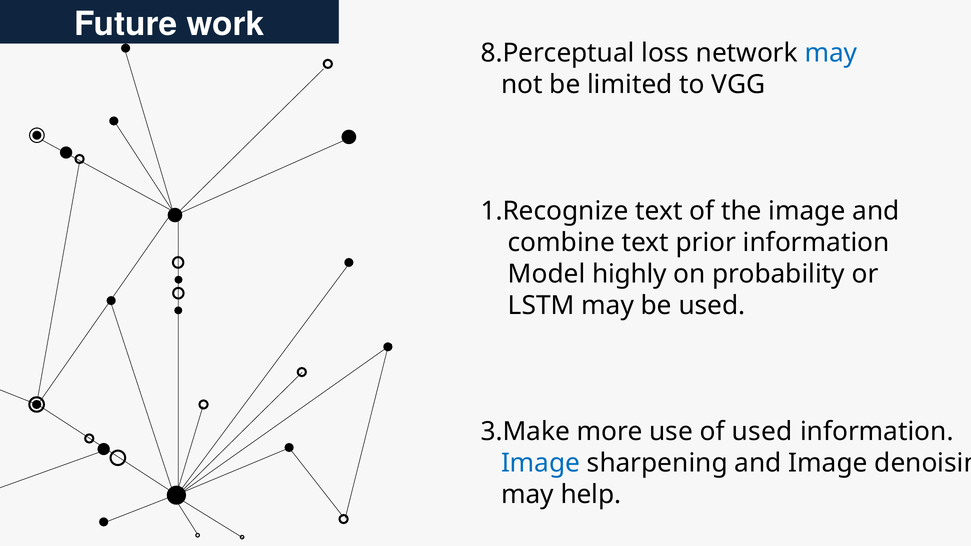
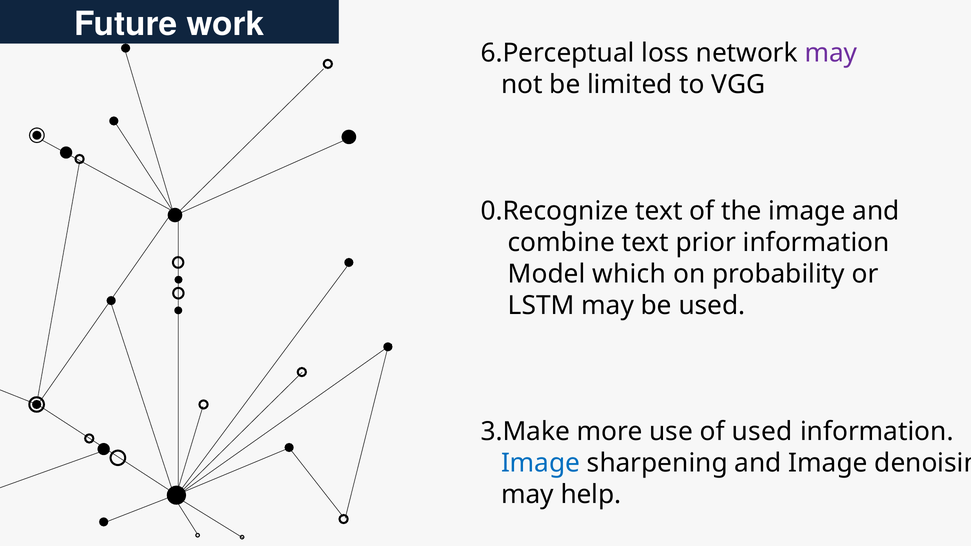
8.Perceptual: 8.Perceptual -> 6.Perceptual (558, 53)
may colour: blue -> purple (831, 53)
1.Recognize: 1.Recognize -> 0.Recognize (555, 211)
highly: highly -> which (629, 274)
